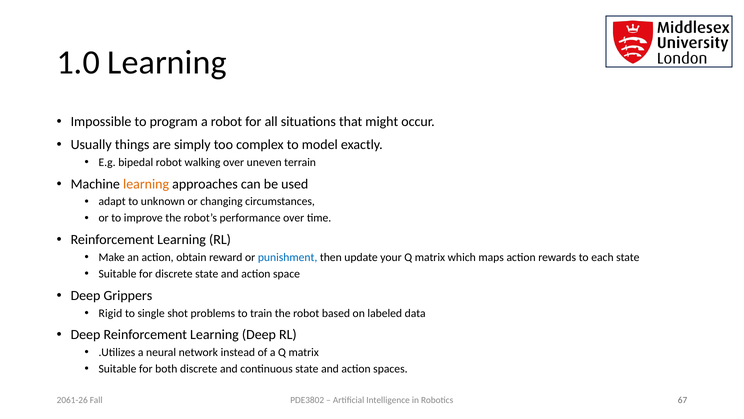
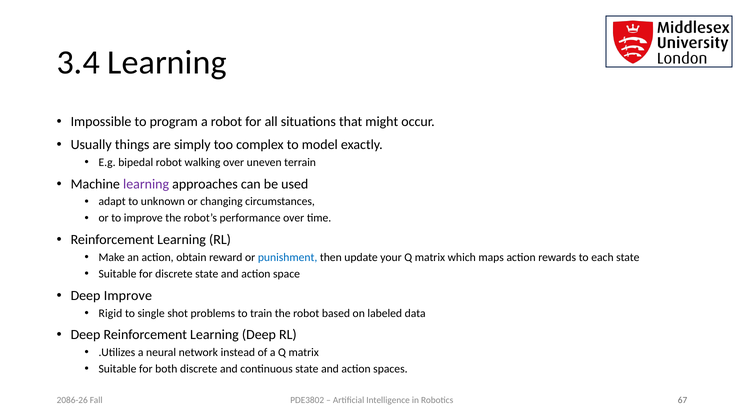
1.0: 1.0 -> 3.4 (78, 62)
learning colour: orange -> purple (146, 184)
Deep Grippers: Grippers -> Improve (128, 295)
2061-26: 2061-26 -> 2086-26 (72, 400)
